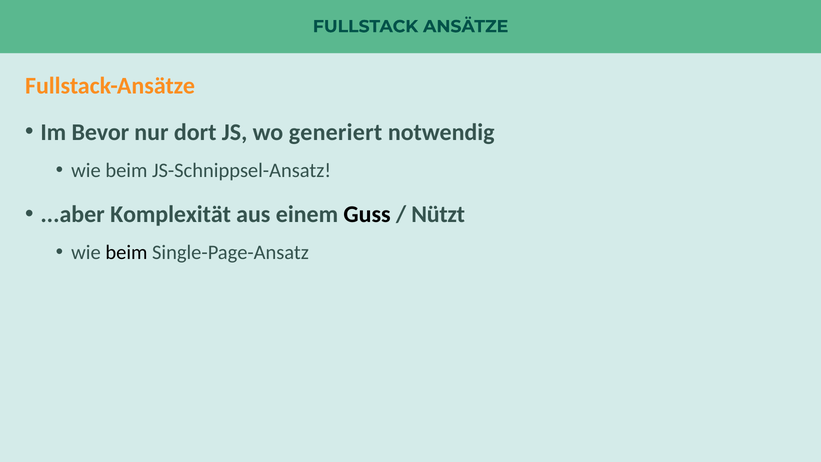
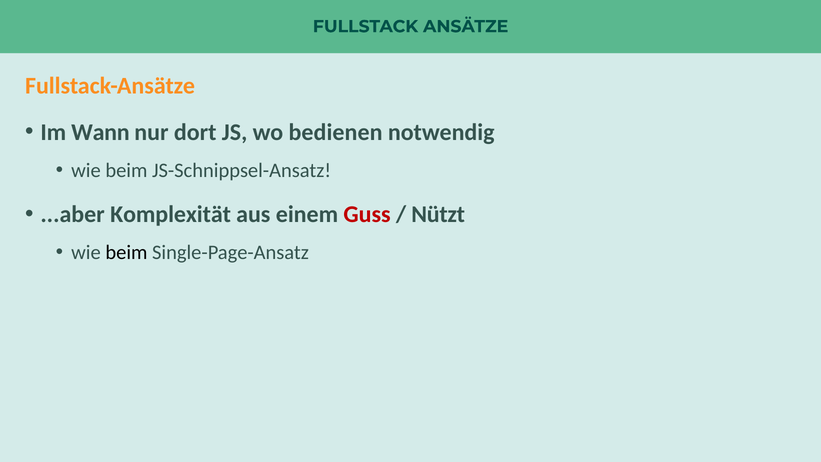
Bevor: Bevor -> Wann (100, 132)
generiert: generiert -> bedienen (336, 132)
Guss colour: black -> red (367, 214)
